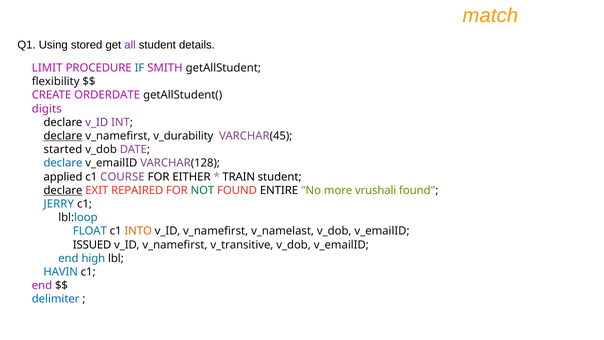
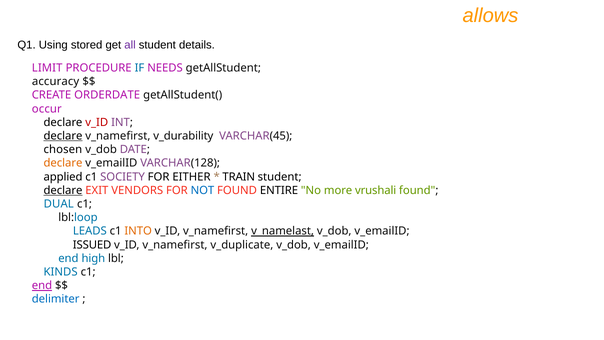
match: match -> allows (490, 16)
SMITH: SMITH -> NEEDS (165, 68)
flexibility: flexibility -> accuracy (56, 82)
digits: digits -> occur (47, 109)
v_ID colour: purple -> red (97, 122)
started: started -> chosen (63, 149)
declare colour: blue -> orange (63, 163)
COURSE: COURSE -> SOCIETY (123, 177)
REPAIRED: REPAIRED -> VENDORS (137, 190)
NOT colour: green -> blue (202, 190)
JERRY: JERRY -> DUAL (59, 204)
FLOAT: FLOAT -> LEADS (90, 231)
v_namelast underline: none -> present (283, 231)
v_transitive: v_transitive -> v_duplicate (242, 245)
HAVIN: HAVIN -> KINDS (61, 272)
end underline: none -> present (42, 285)
